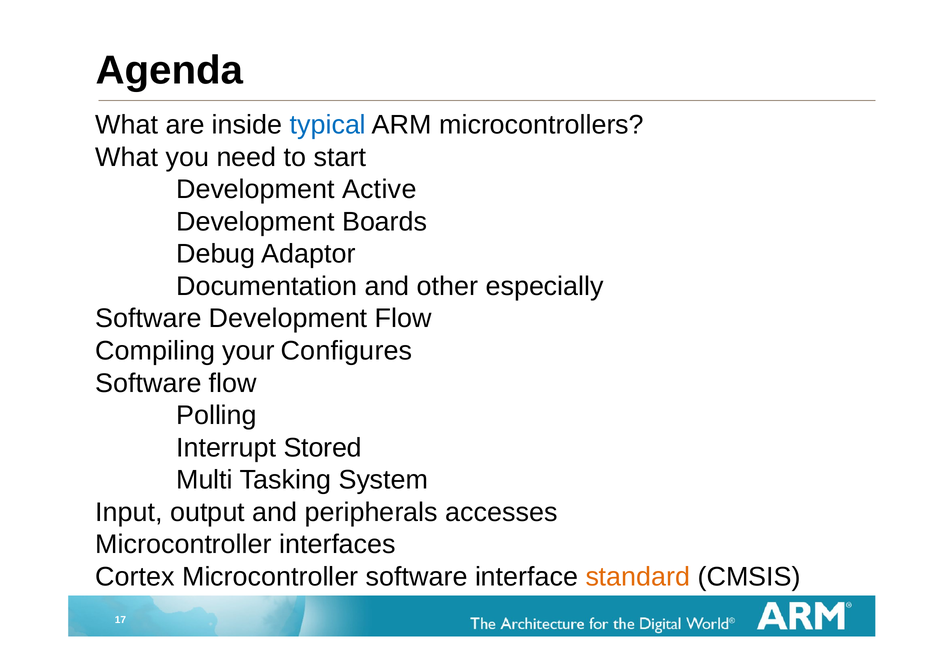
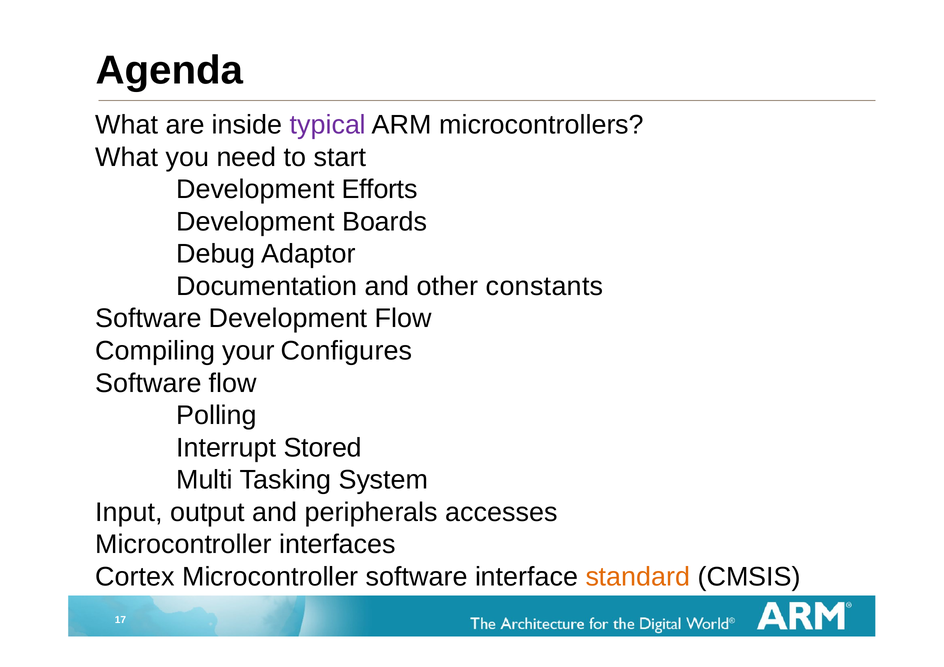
typical colour: blue -> purple (328, 125)
Active: Active -> Efforts (380, 189)
especially: especially -> constants (545, 286)
